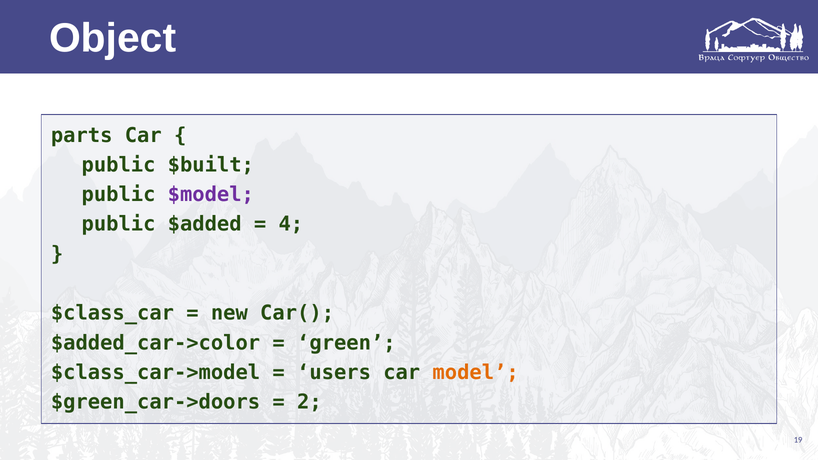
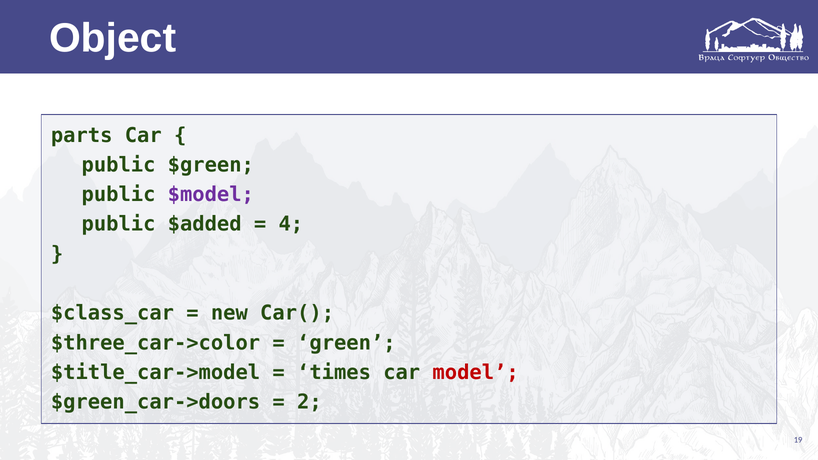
$built: $built -> $green (211, 165)
$added_car->color: $added_car->color -> $three_car->color (156, 343)
$class_car->model: $class_car->model -> $title_car->model (156, 373)
users: users -> times (334, 373)
model colour: orange -> red (476, 373)
